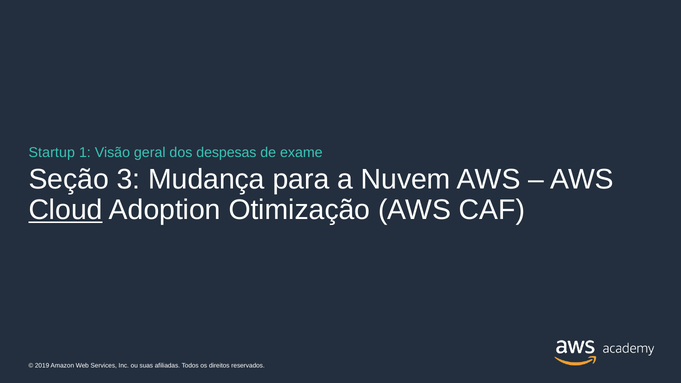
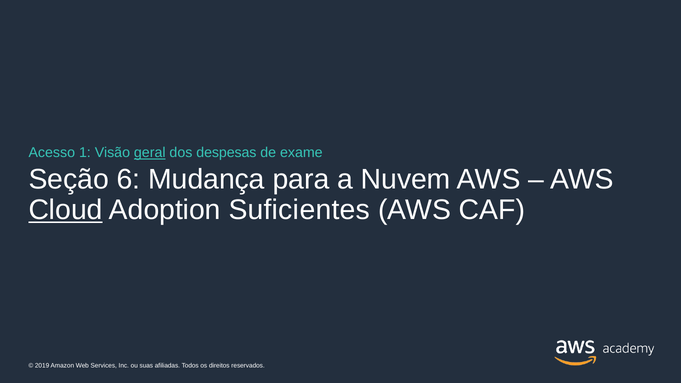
Startup: Startup -> Acesso (52, 153)
geral underline: none -> present (150, 153)
3: 3 -> 6 (128, 179)
Otimização: Otimização -> Suficientes (299, 210)
